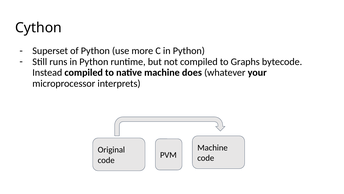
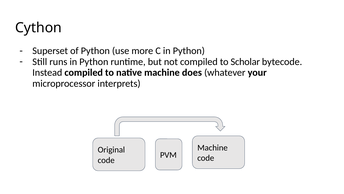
Graphs: Graphs -> Scholar (245, 62)
